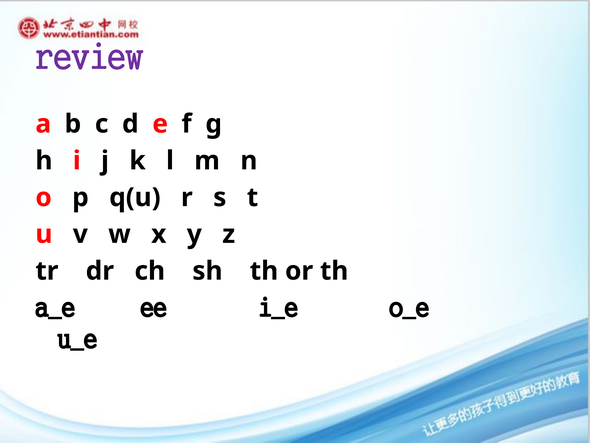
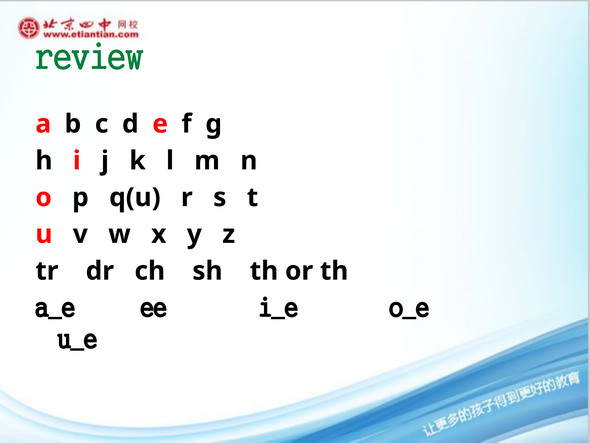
review colour: purple -> green (89, 57)
